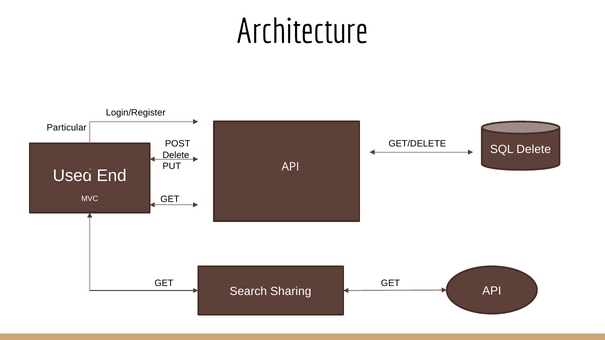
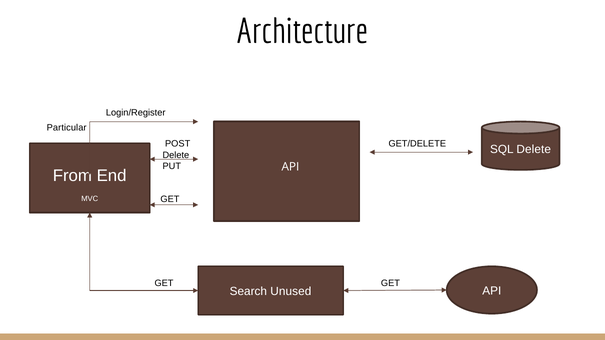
Used: Used -> From (72, 176)
Sharing: Sharing -> Unused (291, 292)
